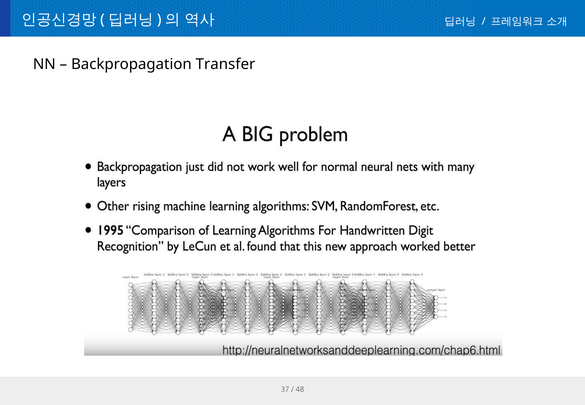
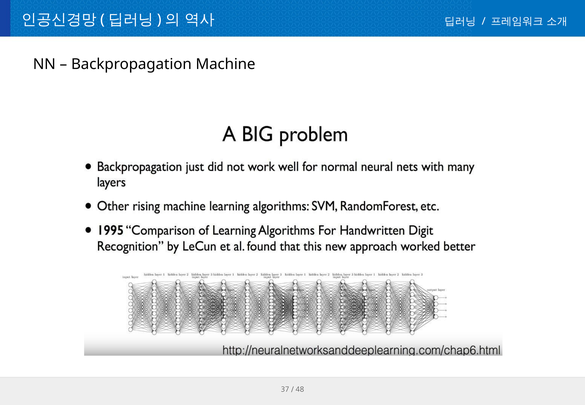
Transfer: Transfer -> Machine (226, 64)
